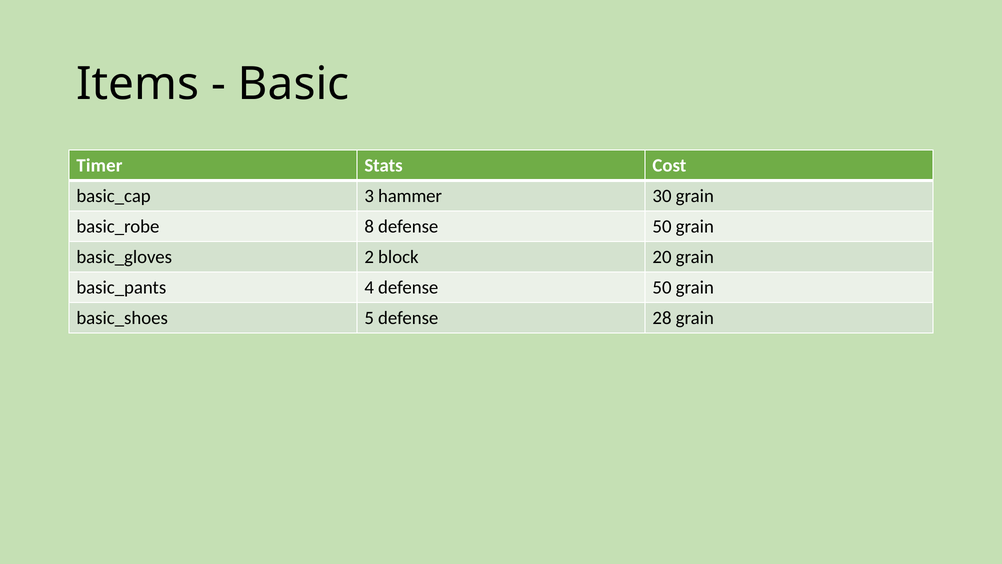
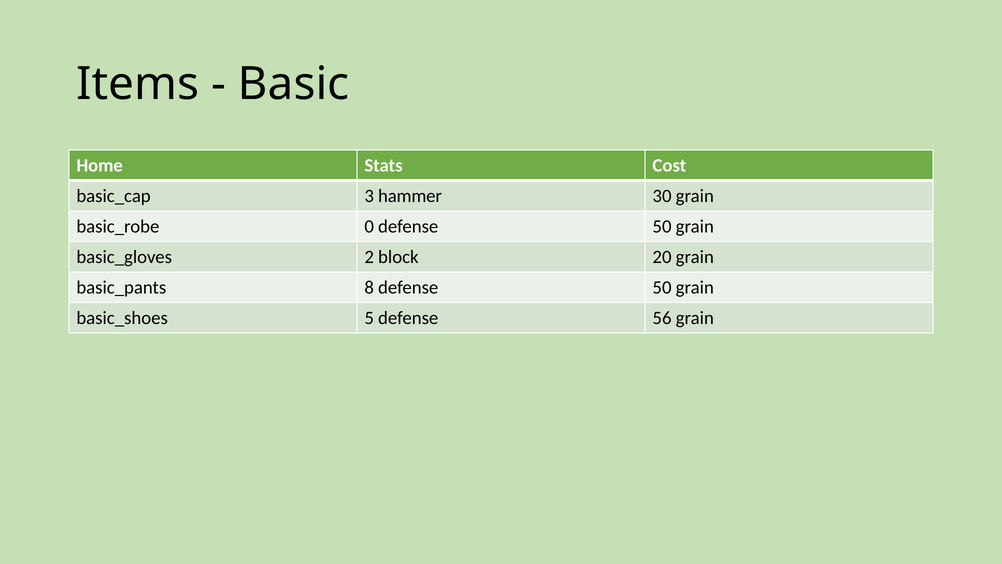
Timer: Timer -> Home (100, 165)
8: 8 -> 0 (369, 226)
4: 4 -> 8 (369, 287)
28: 28 -> 56 (662, 318)
